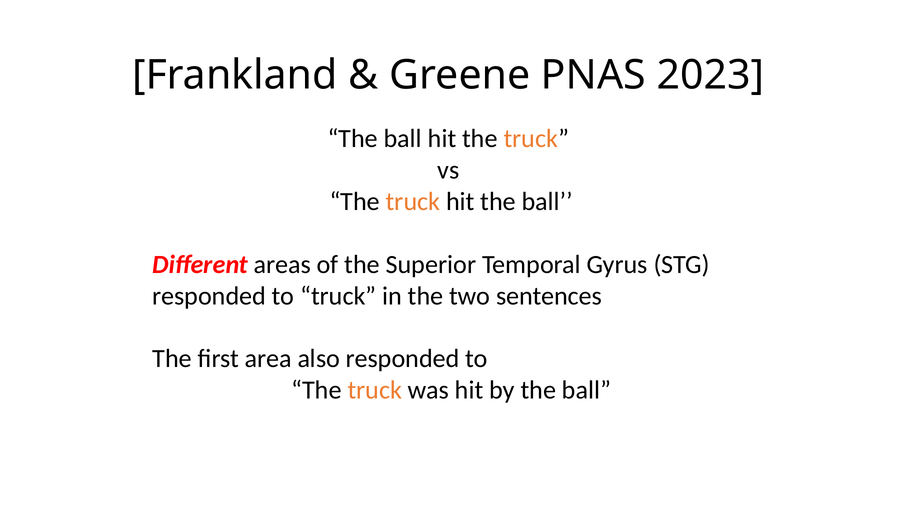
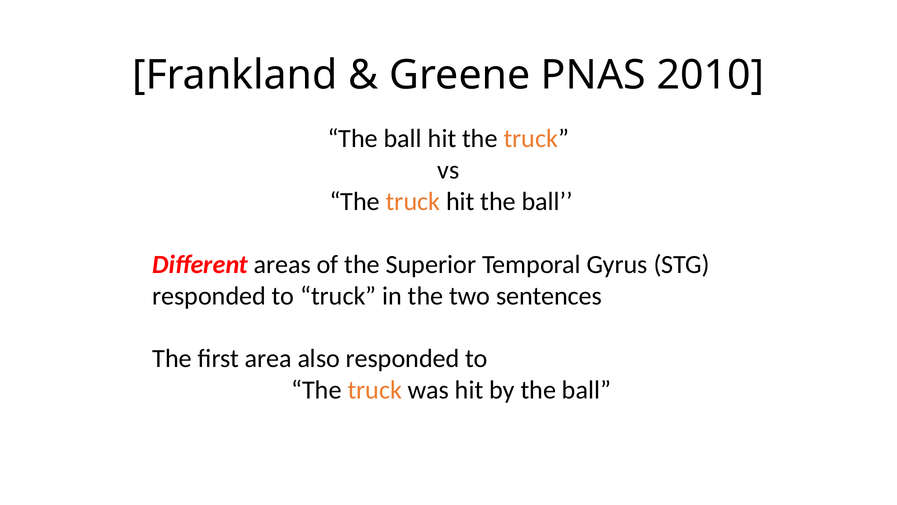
2023: 2023 -> 2010 (710, 75)
